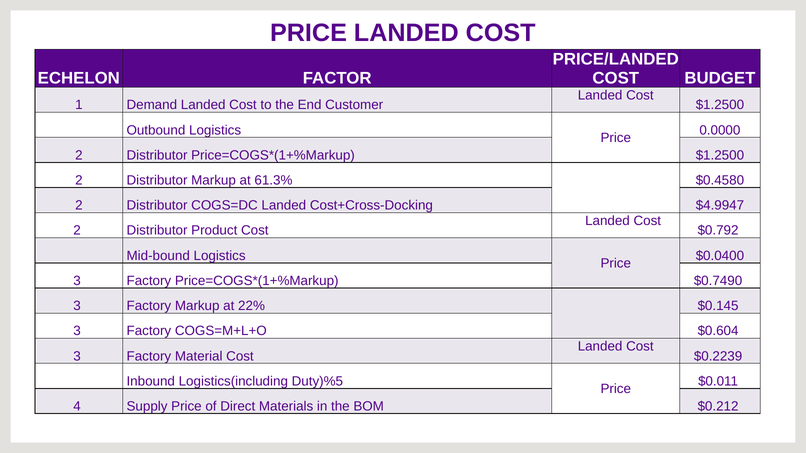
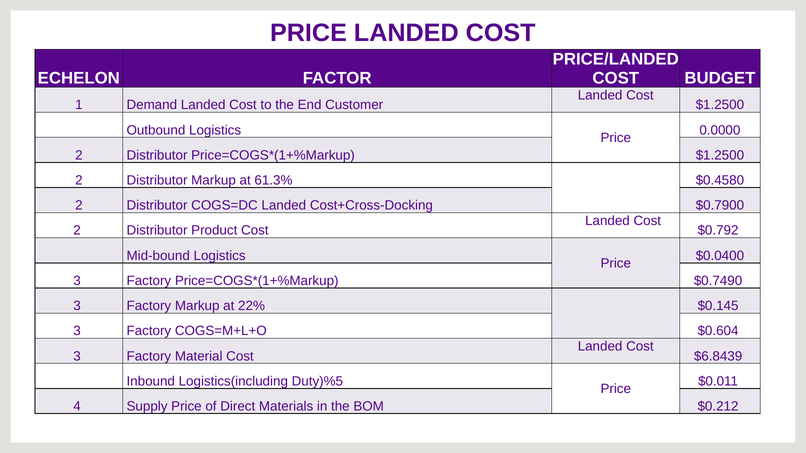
$4.9947: $4.9947 -> $0.7900 (720, 206)
$0.2239: $0.2239 -> $6.8439 (718, 356)
